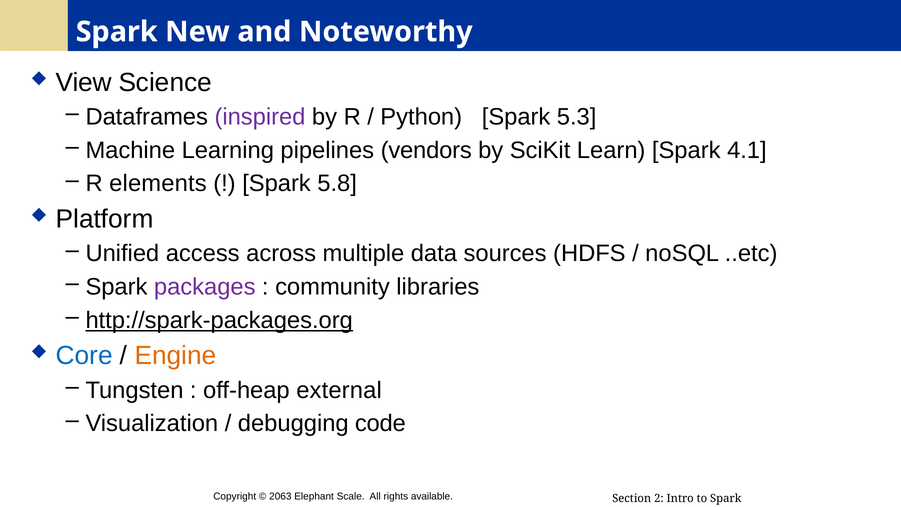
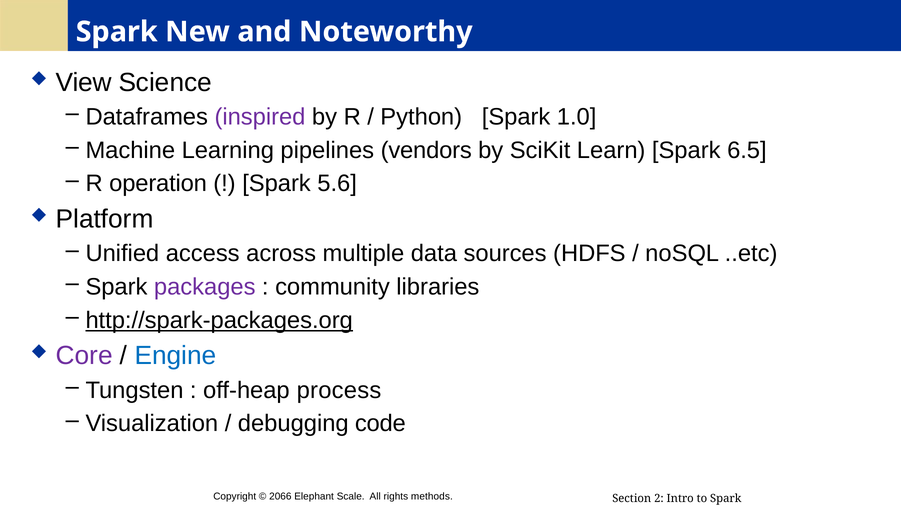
5.3: 5.3 -> 1.0 (577, 117)
4.1: 4.1 -> 6.5 (747, 150)
elements: elements -> operation (158, 183)
5.8: 5.8 -> 5.6 (337, 183)
Core colour: blue -> purple (84, 356)
Engine colour: orange -> blue (175, 356)
external: external -> process (339, 390)
2063: 2063 -> 2066 (280, 496)
available: available -> methods (432, 496)
